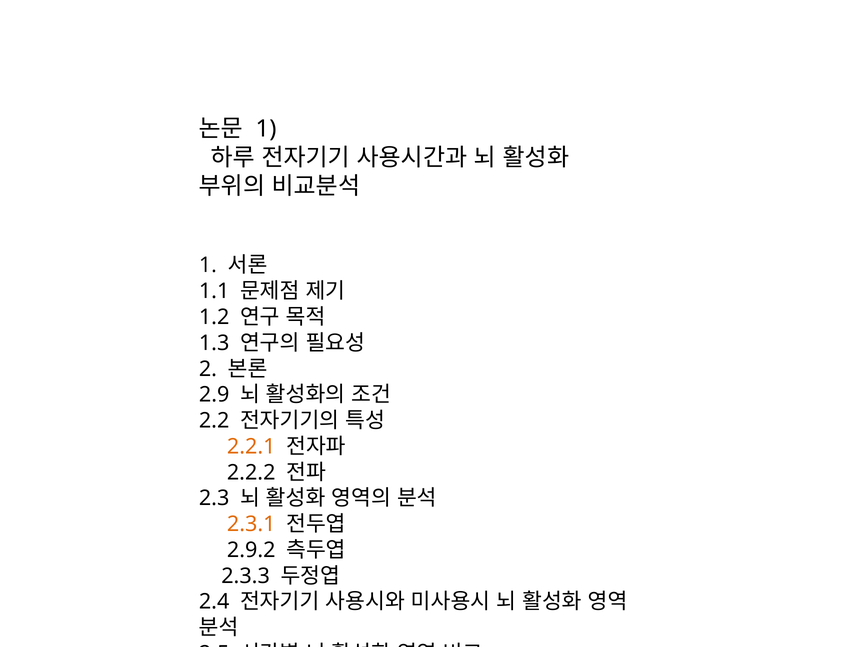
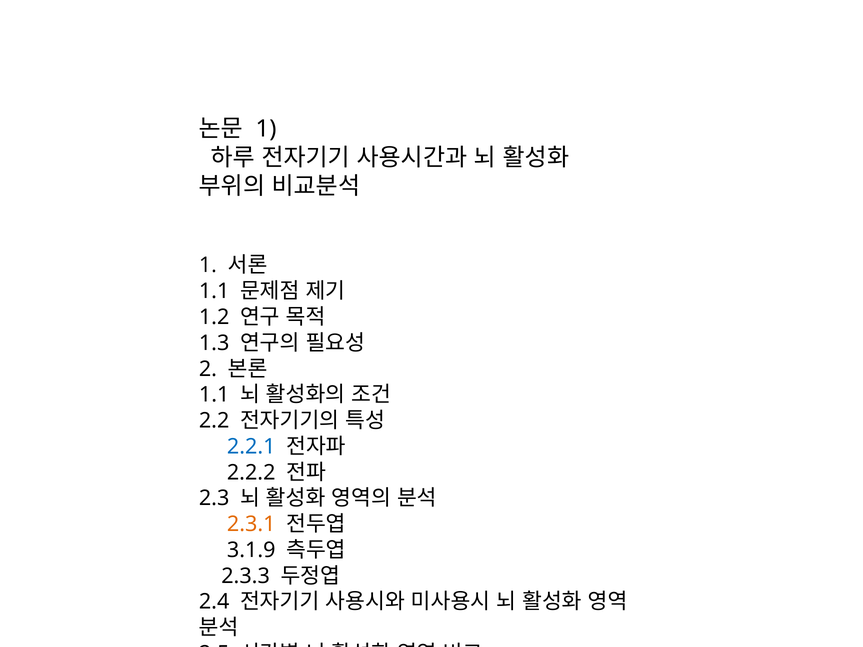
2.9: 2.9 -> 1.1 (214, 395)
2.2.1 colour: orange -> blue (251, 447)
2.9.2: 2.9.2 -> 3.1.9 (251, 550)
